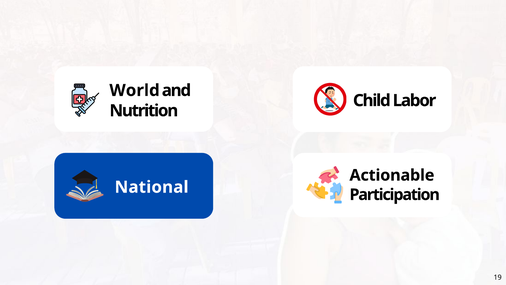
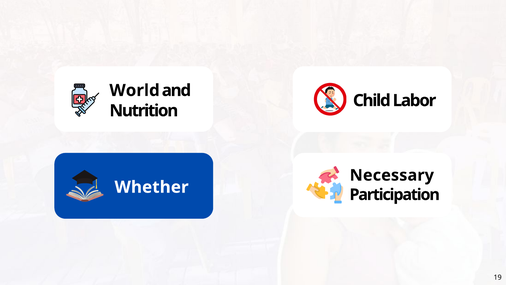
Actionable: Actionable -> Necessary (392, 175)
National: National -> Whether (152, 187)
